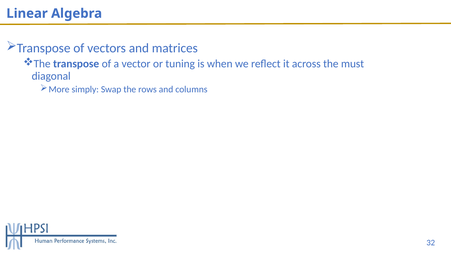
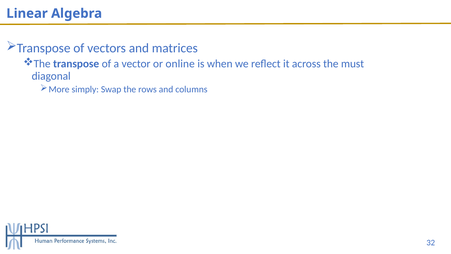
tuning: tuning -> online (180, 64)
